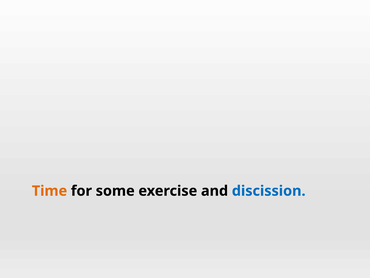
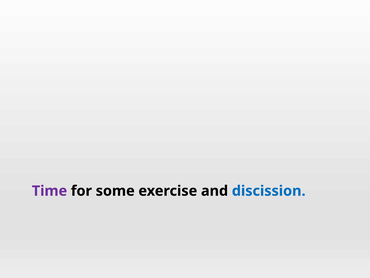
Time colour: orange -> purple (49, 191)
